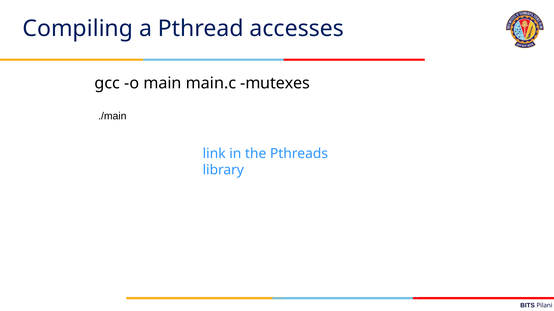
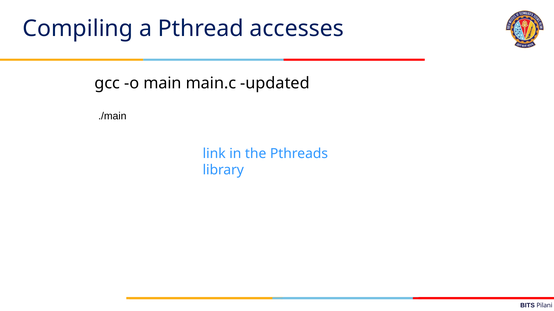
mutexes: mutexes -> updated (275, 83)
